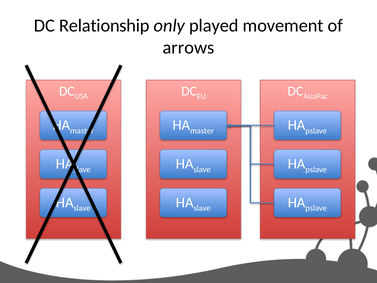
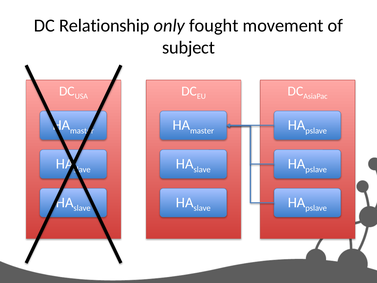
played: played -> fought (214, 25)
arrows: arrows -> subject (189, 47)
